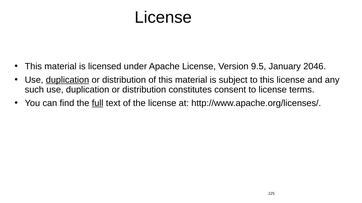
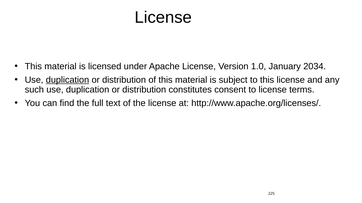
9.5: 9.5 -> 1.0 (259, 67)
2046: 2046 -> 2034 (315, 67)
full underline: present -> none (98, 103)
